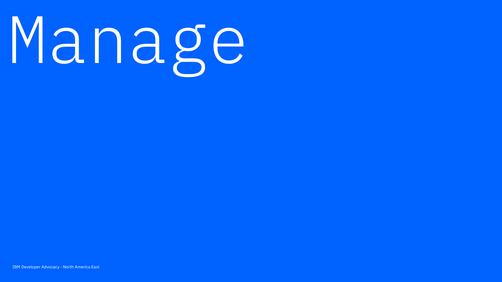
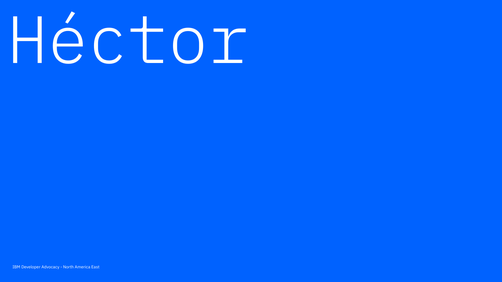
Manage: Manage -> Héctor (128, 41)
